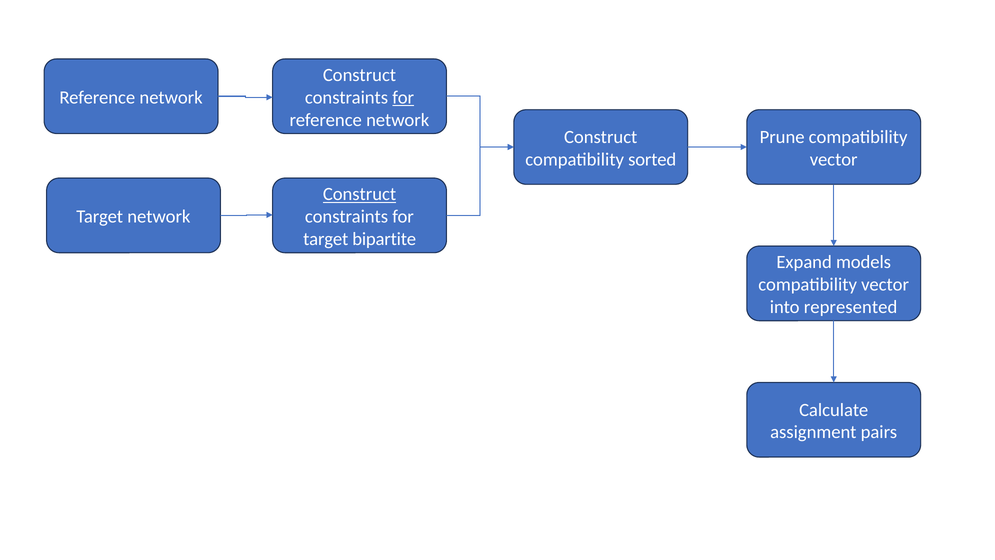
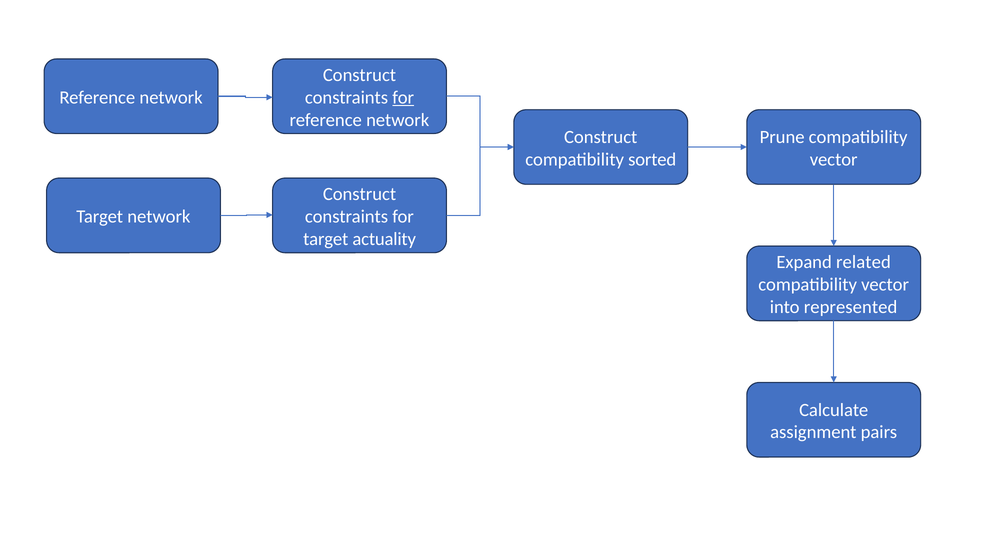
Construct underline: present -> none (360, 194)
bipartite: bipartite -> actuality (384, 239)
models: models -> related (863, 262)
